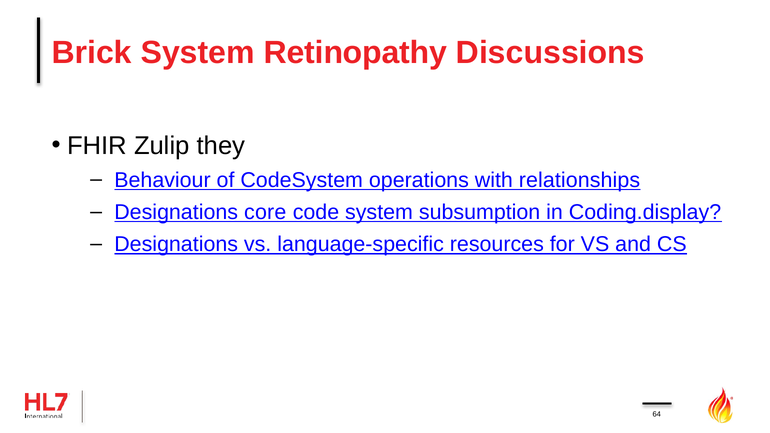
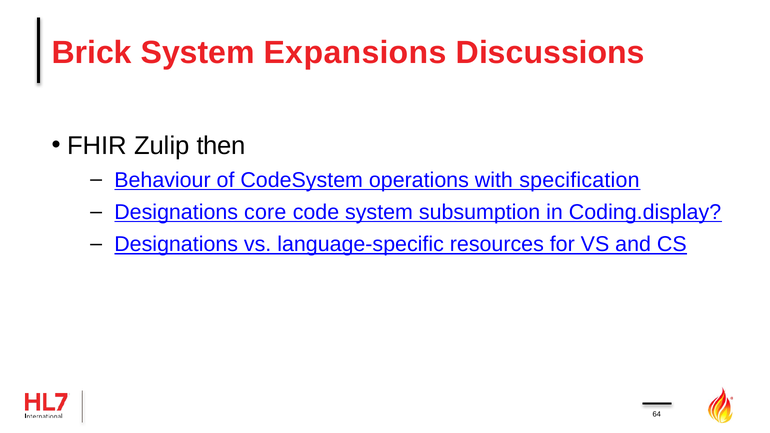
Retinopathy: Retinopathy -> Expansions (355, 53)
they: they -> then (221, 146)
relationships: relationships -> specification (579, 180)
